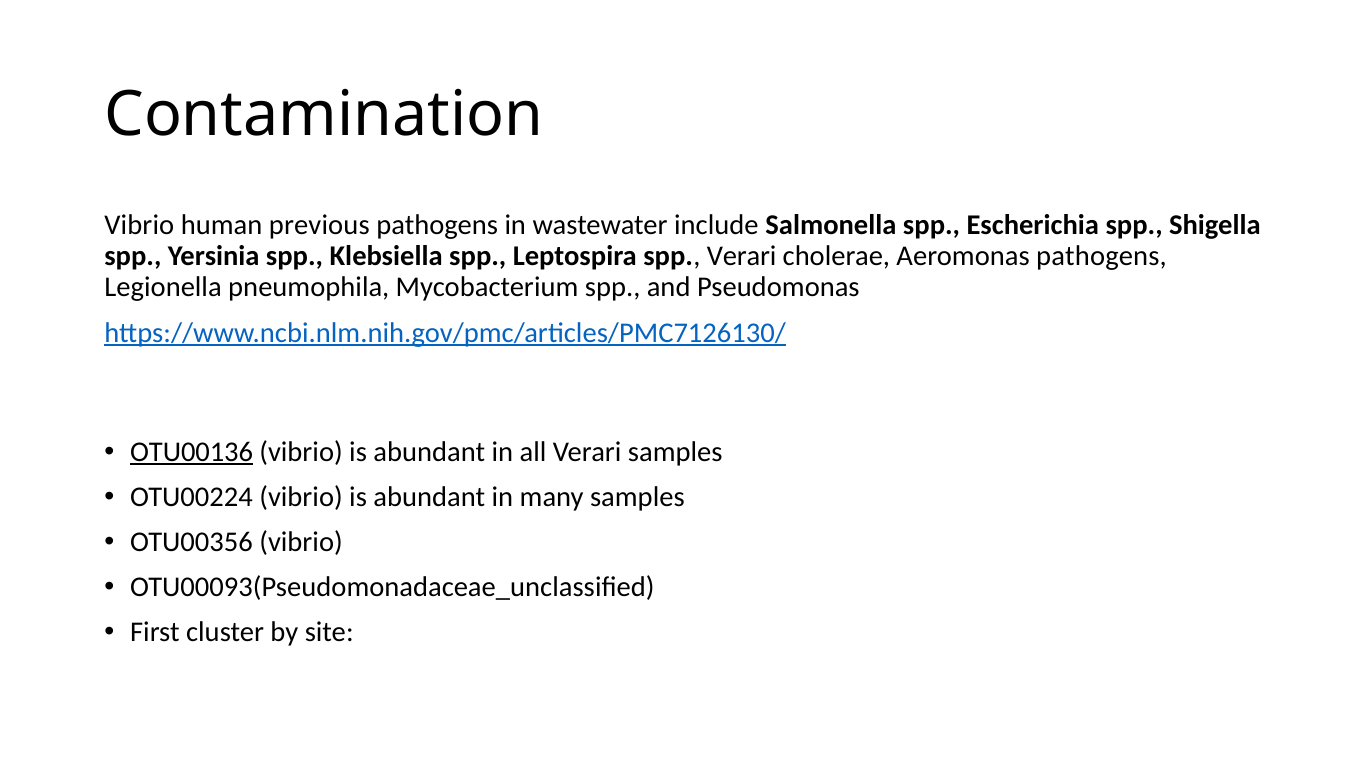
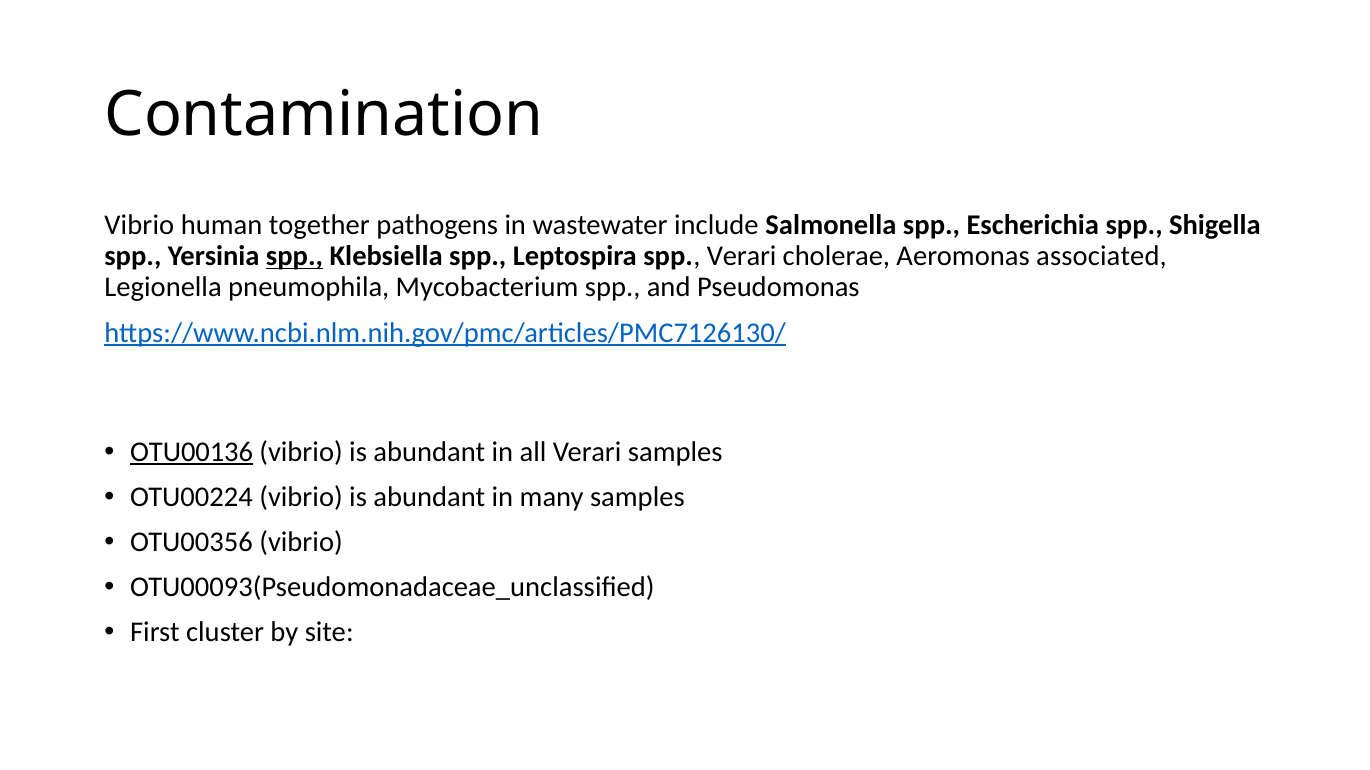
previous: previous -> together (319, 226)
spp underline: none -> present (294, 256)
Aeromonas pathogens: pathogens -> associated (1102, 256)
